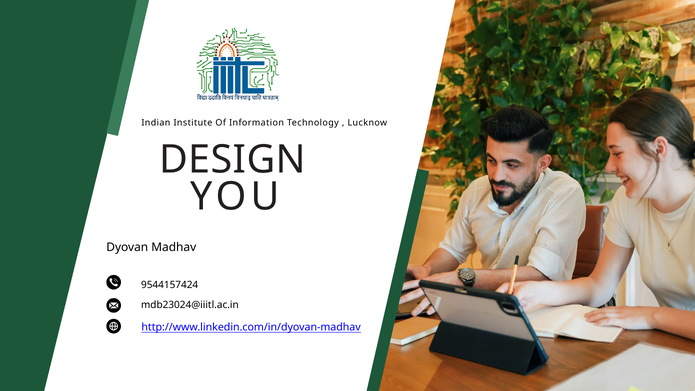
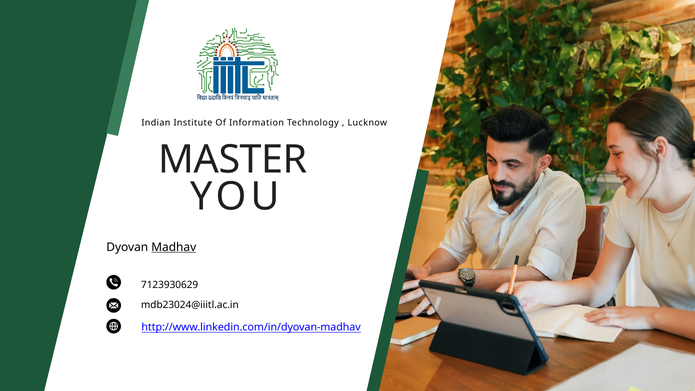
DESIGN: DESIGN -> MASTER (233, 160)
Madhav underline: none -> present (174, 247)
9544157424: 9544157424 -> 7123930629 (170, 285)
